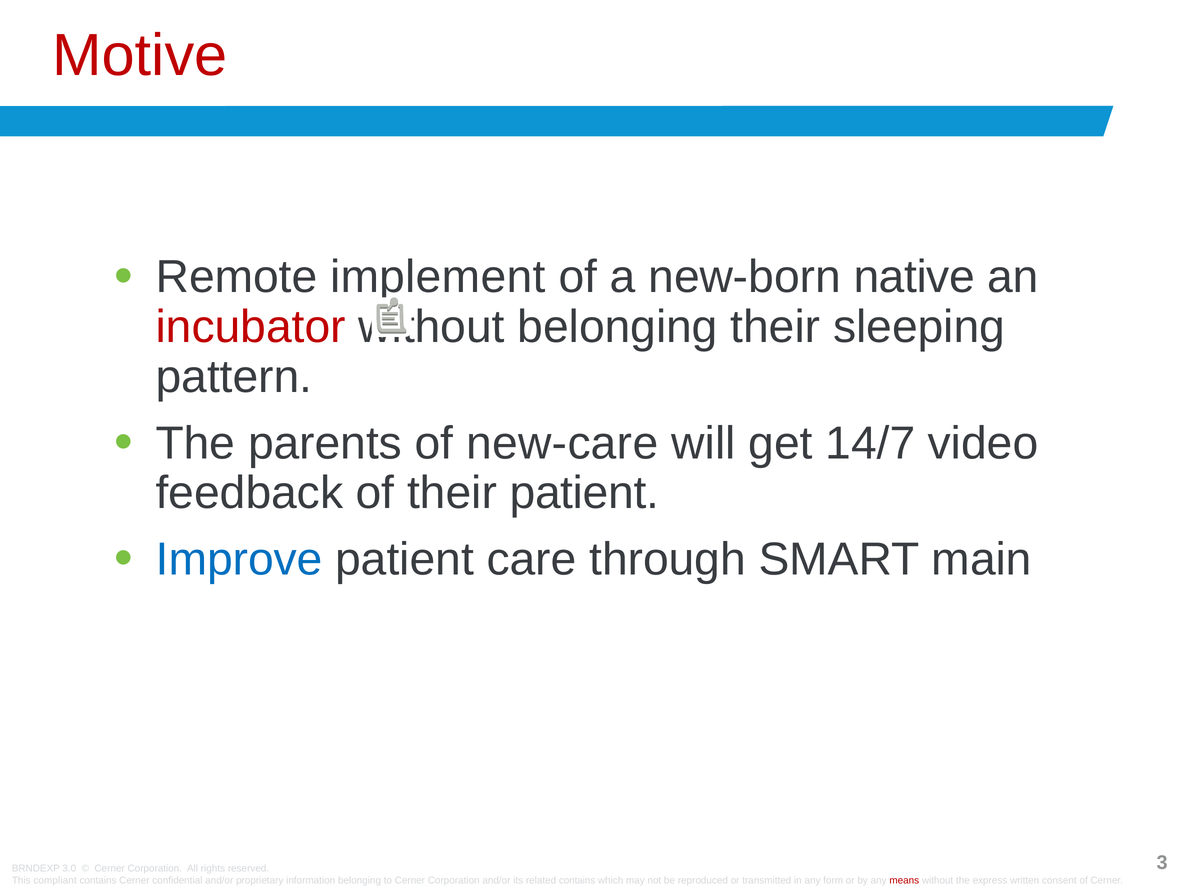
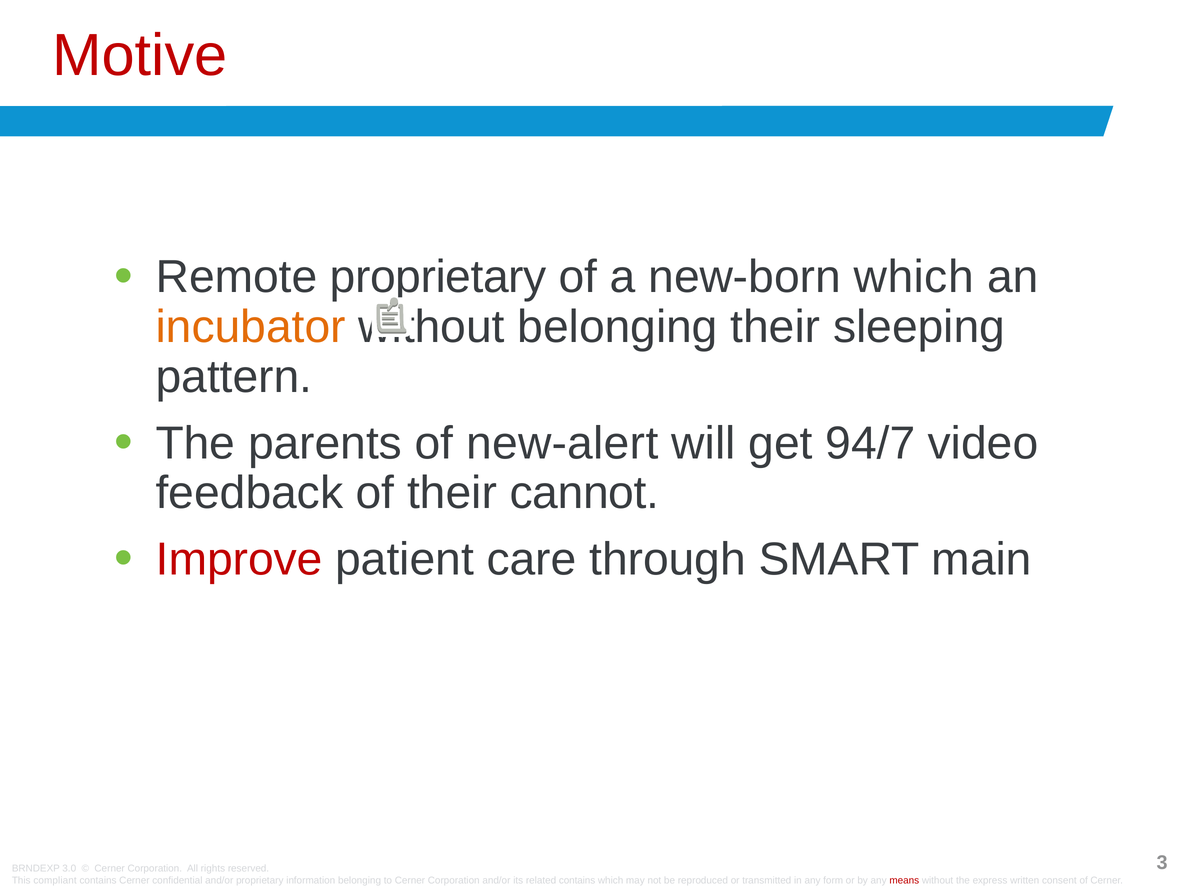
Remote implement: implement -> proprietary (438, 277)
new-born native: native -> which (914, 277)
incubator colour: red -> orange (251, 327)
new-care: new-care -> new-alert (562, 444)
14/7: 14/7 -> 94/7 (870, 444)
their patient: patient -> cannot (584, 493)
Improve colour: blue -> red (239, 560)
